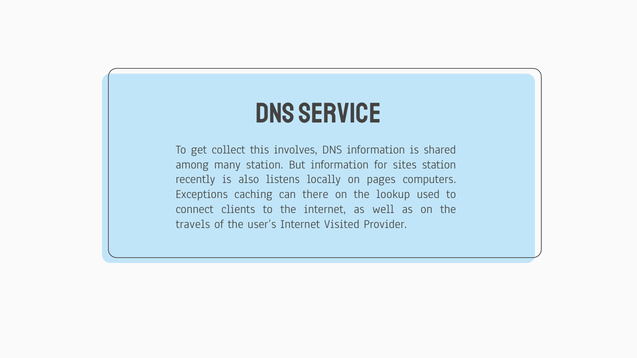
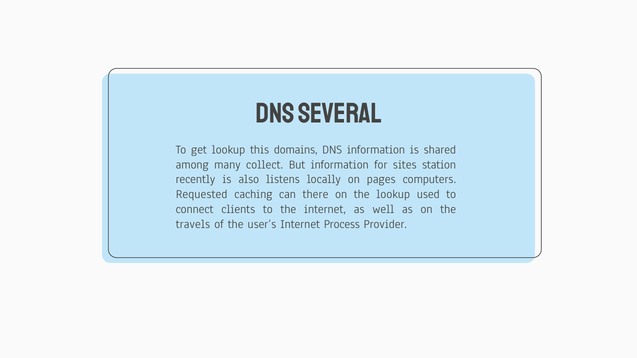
SERVICE: SERVICE -> SEVERAL (340, 114)
get collect: collect -> lookup (228, 150)
involves: involves -> domains (296, 150)
many station: station -> collect (265, 165)
Exceptions: Exceptions -> Requested (202, 194)
Visited: Visited -> Process (342, 224)
